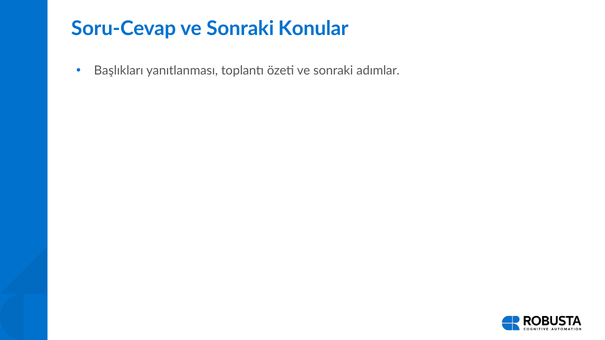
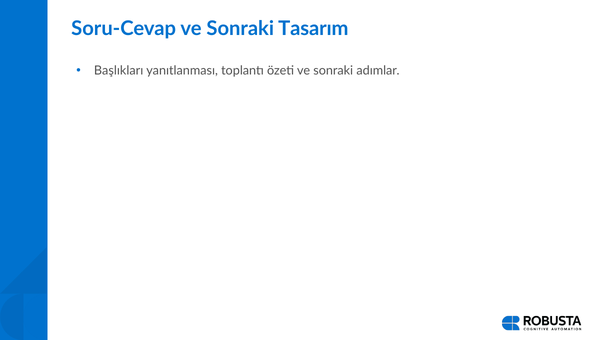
Konular: Konular -> Tasarım (313, 29)
